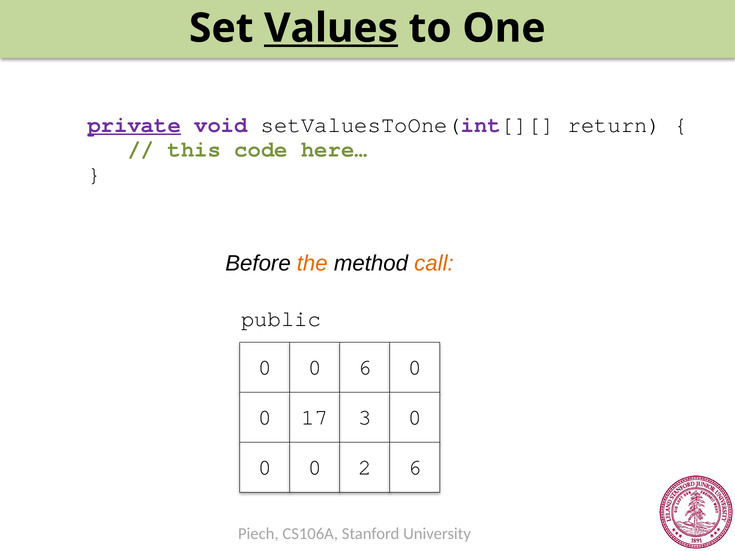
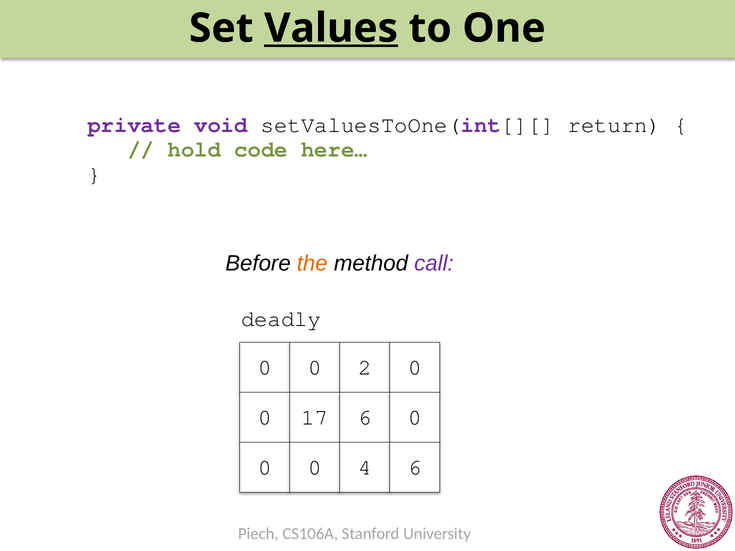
private underline: present -> none (134, 125)
this: this -> hold (194, 150)
call colour: orange -> purple (434, 264)
public: public -> deadly (281, 319)
0 6: 6 -> 2 (365, 367)
17 3: 3 -> 6 (365, 417)
2: 2 -> 4 (365, 467)
